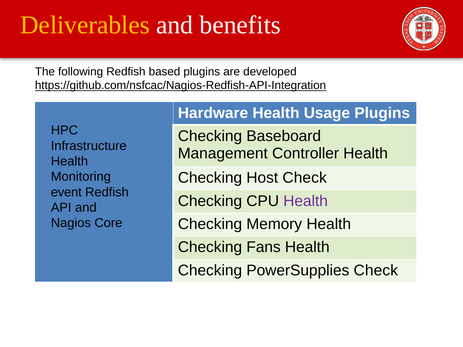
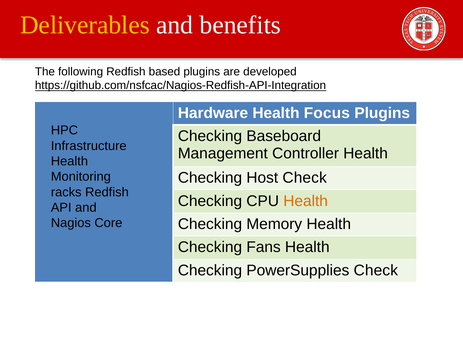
Usage: Usage -> Focus (327, 113)
event: event -> racks (66, 192)
Health colour: purple -> orange (306, 201)
